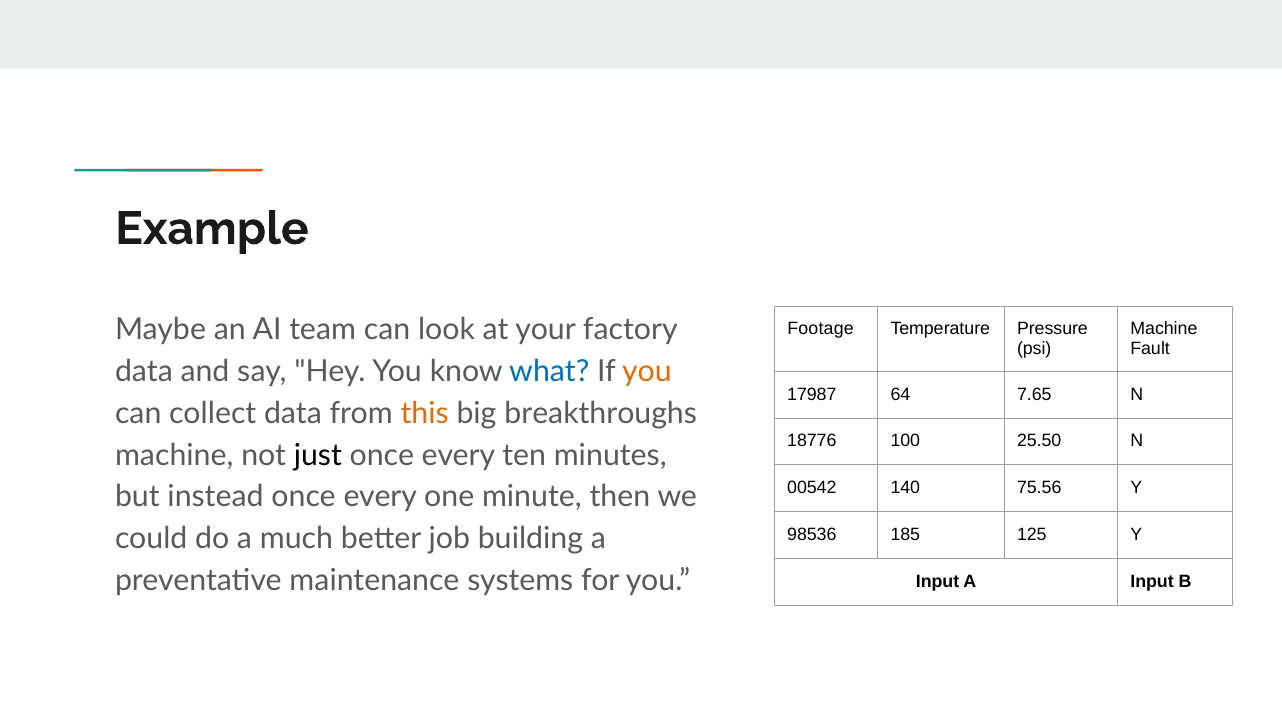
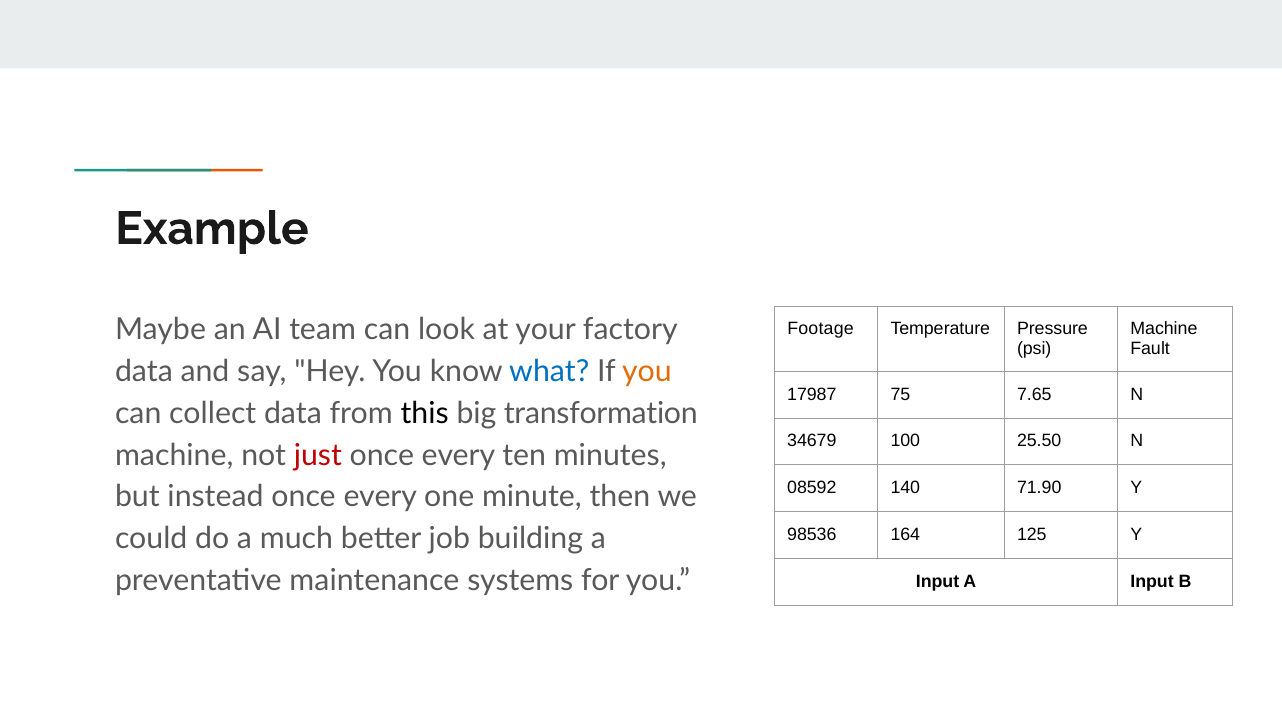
64: 64 -> 75 (900, 394)
this colour: orange -> black (425, 413)
breakthroughs: breakthroughs -> transformation (601, 413)
18776: 18776 -> 34679 (812, 441)
just colour: black -> red (318, 455)
00542: 00542 -> 08592 (812, 488)
75.56: 75.56 -> 71.90 (1039, 488)
185: 185 -> 164 (905, 535)
